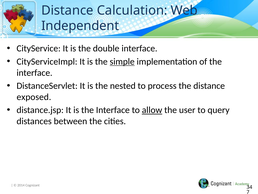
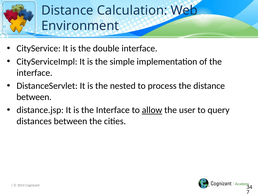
Independent: Independent -> Environment (80, 26)
simple underline: present -> none (122, 61)
exposed: exposed -> between (34, 97)
